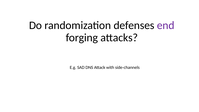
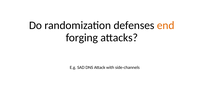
end colour: purple -> orange (166, 25)
